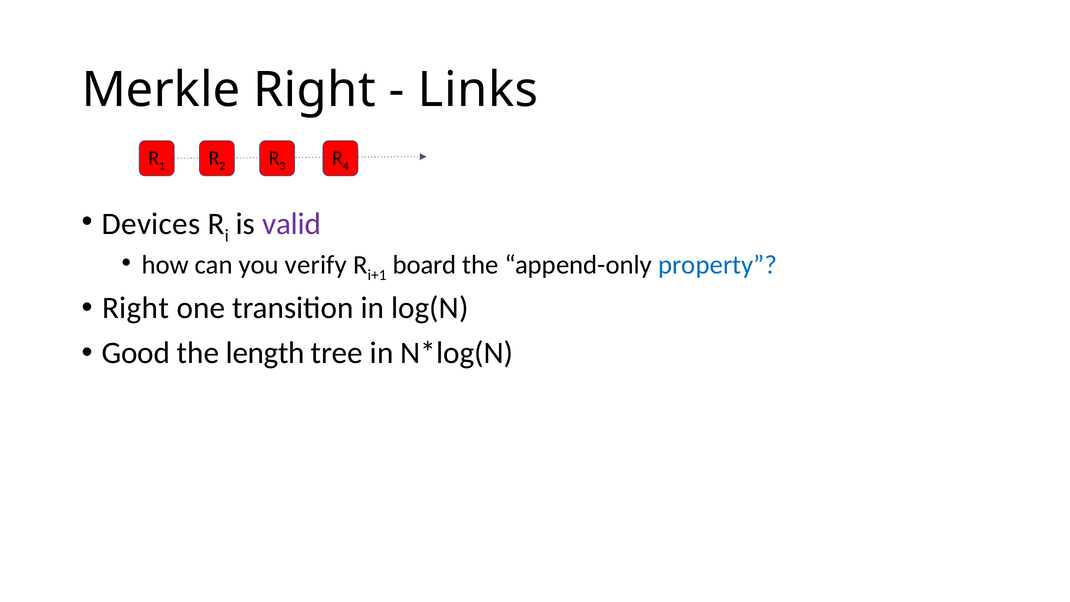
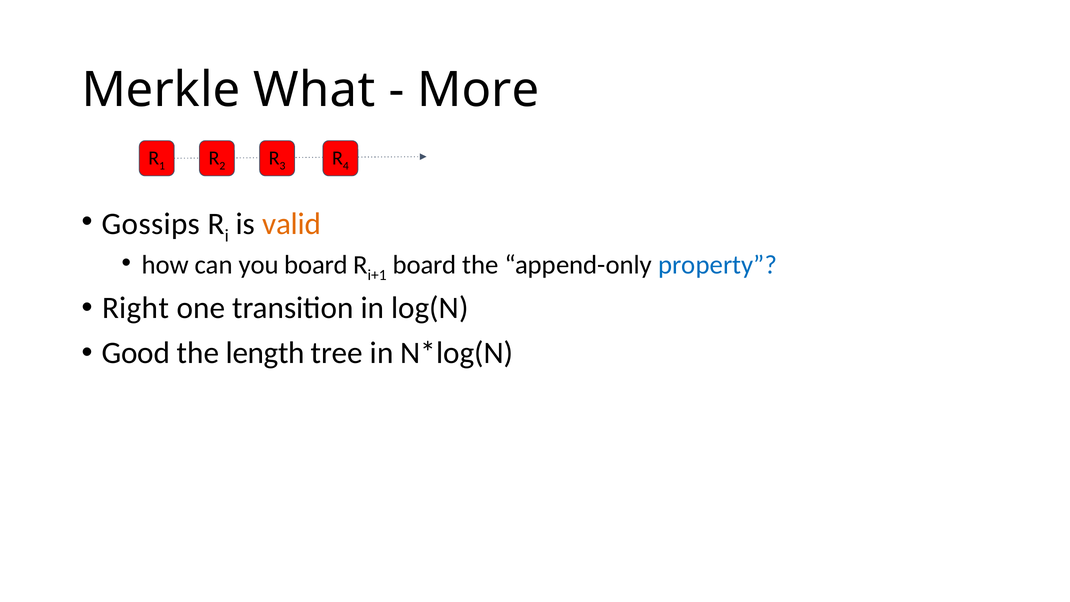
Merkle Right: Right -> What (314, 90)
Links: Links -> More (478, 90)
Devices: Devices -> Gossips (151, 224)
valid colour: purple -> orange (292, 224)
you verify: verify -> board (316, 265)
